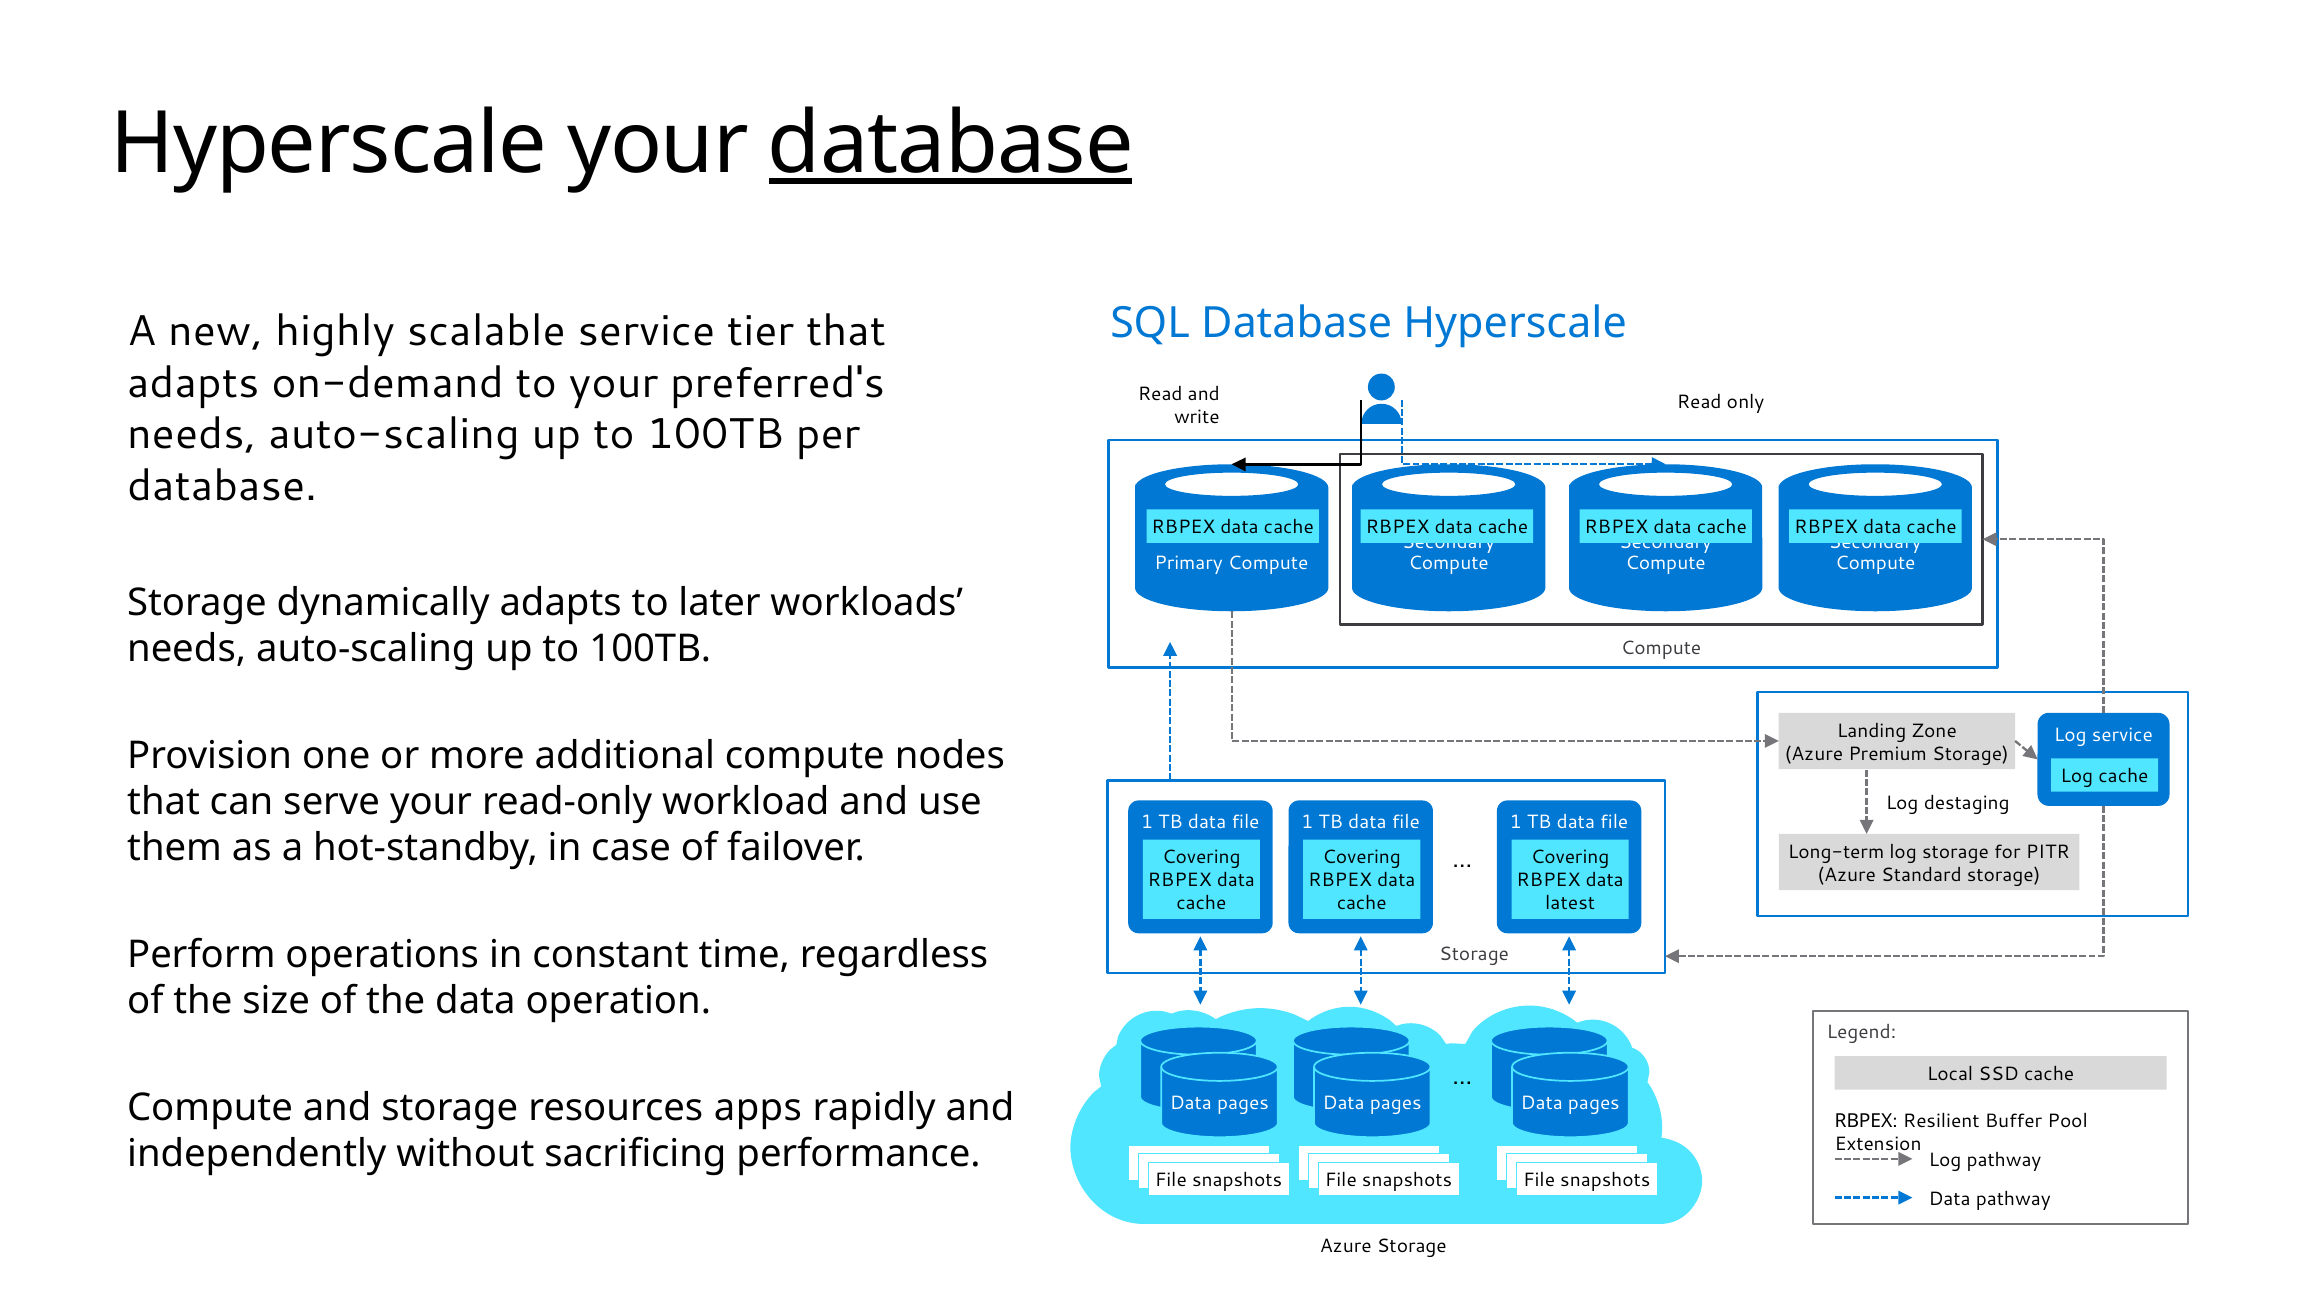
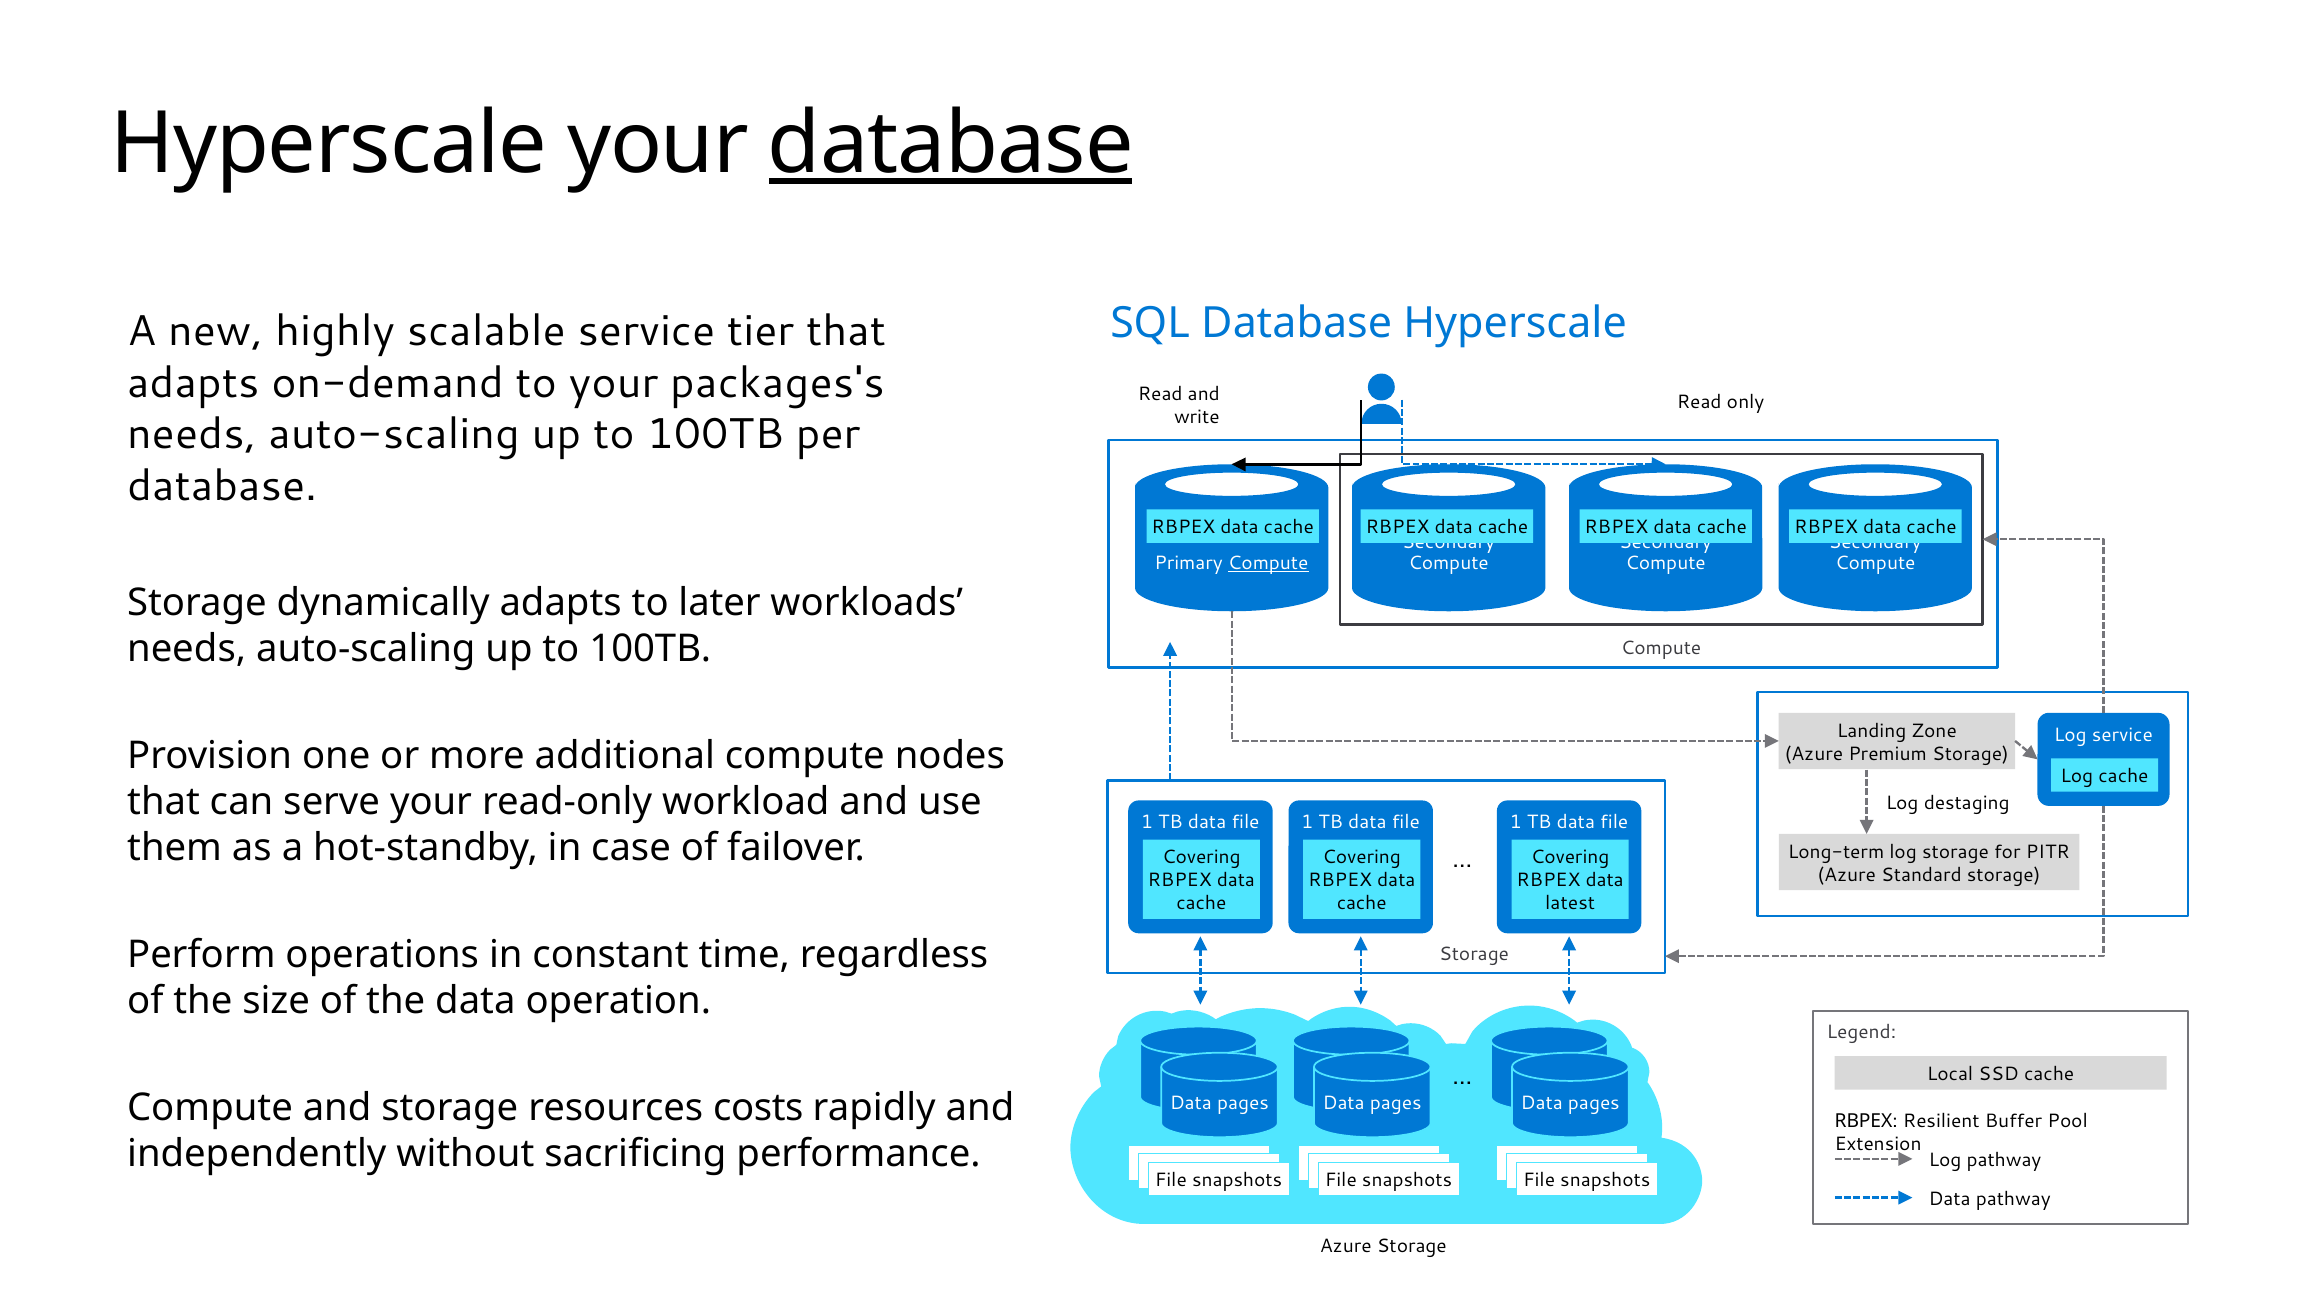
preferred's: preferred's -> packages's (777, 383)
Compute underline: none -> present (1268, 563)
apps: apps -> costs (758, 1108)
